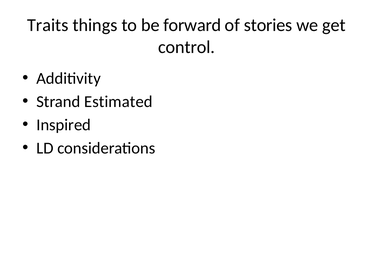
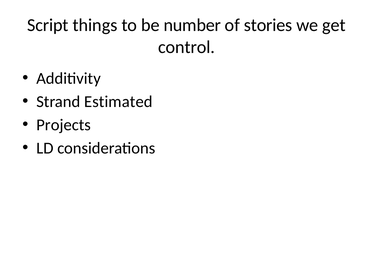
Traits: Traits -> Script (48, 25)
forward: forward -> number (192, 25)
Inspired: Inspired -> Projects (64, 125)
